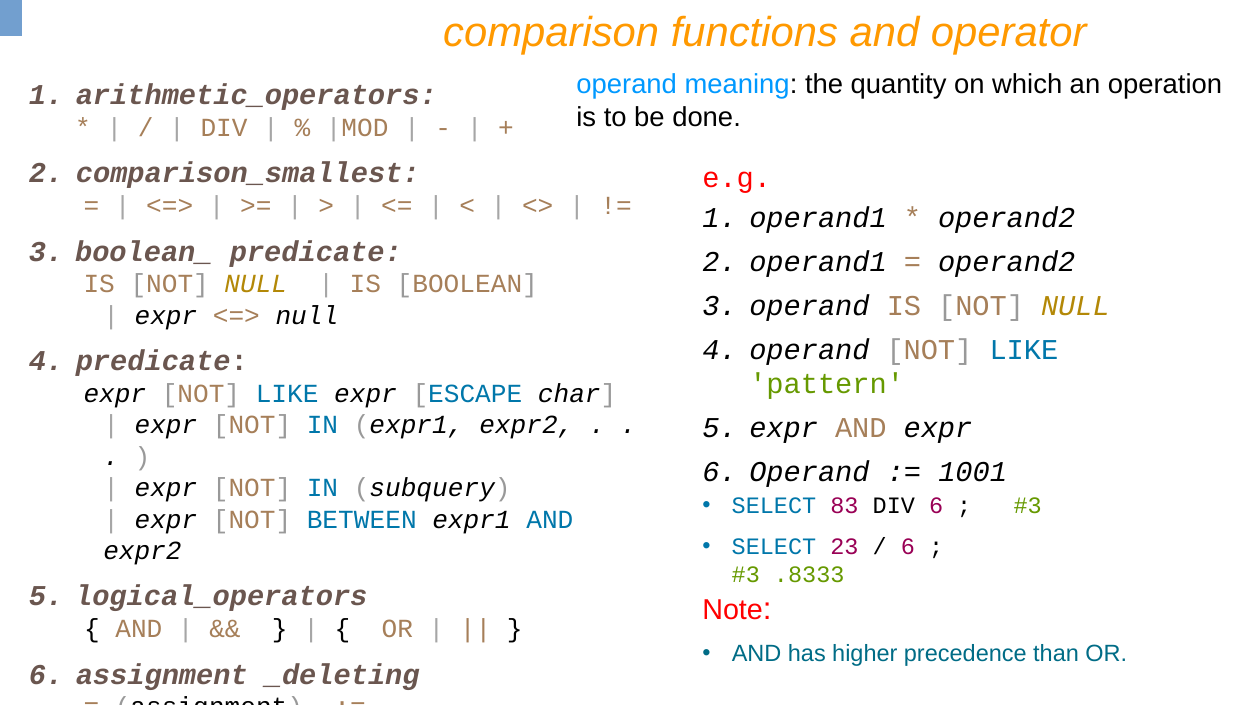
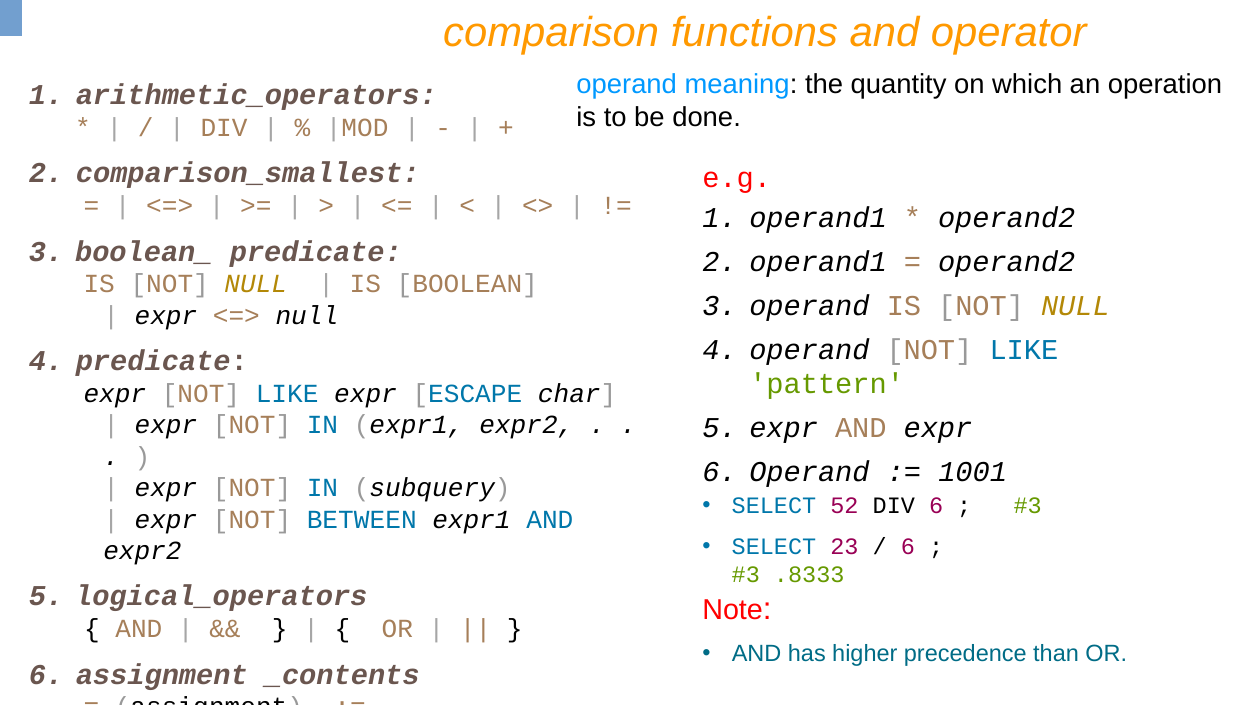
83: 83 -> 52 (844, 506)
_deleting: _deleting -> _contents (342, 674)
